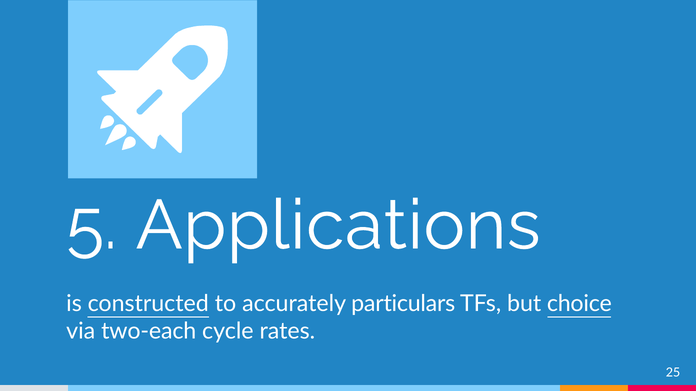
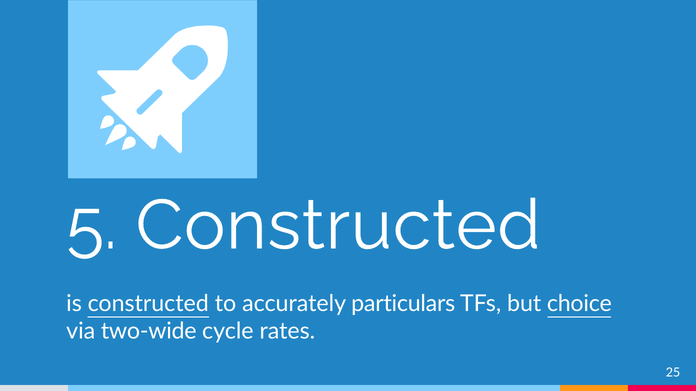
5 Applications: Applications -> Constructed (338, 226)
two-each: two-each -> two-wide (149, 332)
